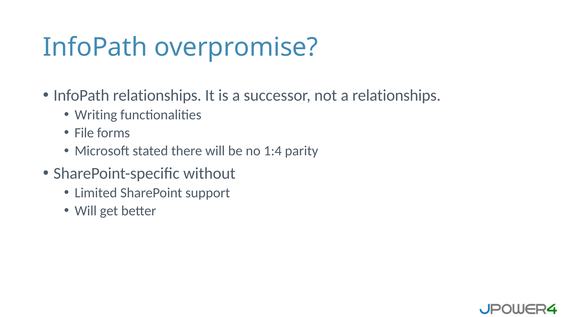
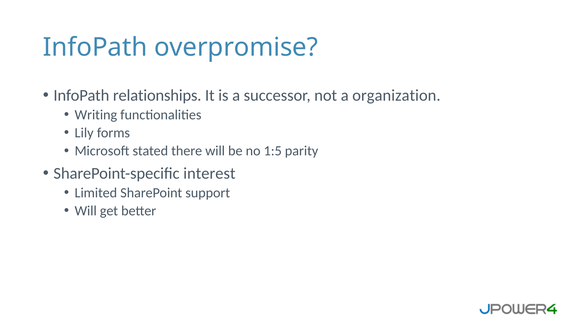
a relationships: relationships -> organization (396, 95)
File: File -> Lily (84, 133)
1:4: 1:4 -> 1:5 (273, 151)
without: without -> interest (209, 173)
